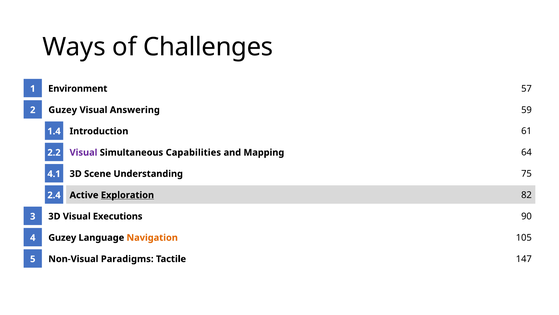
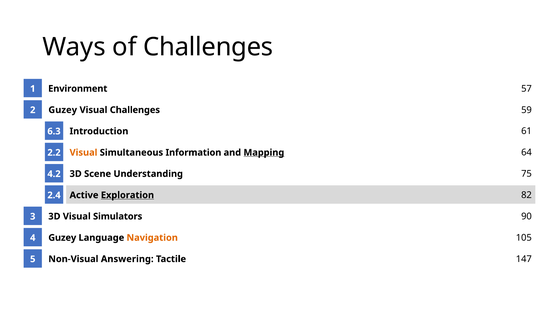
Visual Answering: Answering -> Challenges (135, 110)
1.4: 1.4 -> 6.3 (54, 131)
Visual colour: purple -> orange (84, 152)
Capabilities: Capabilities -> Information (193, 152)
Mapping underline: none -> present (264, 152)
4.1: 4.1 -> 4.2 (54, 174)
Executions: Executions -> Simulators (118, 216)
Paradigms: Paradigms -> Answering (127, 259)
